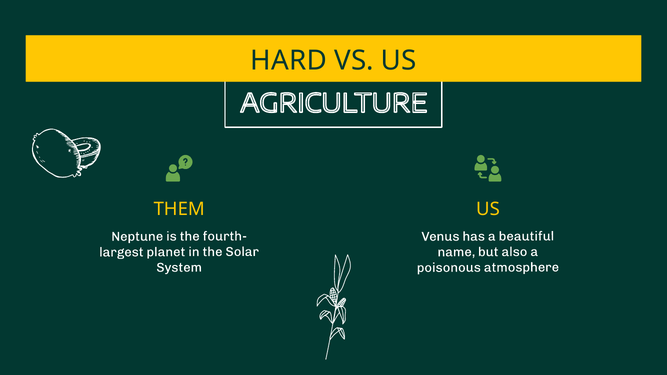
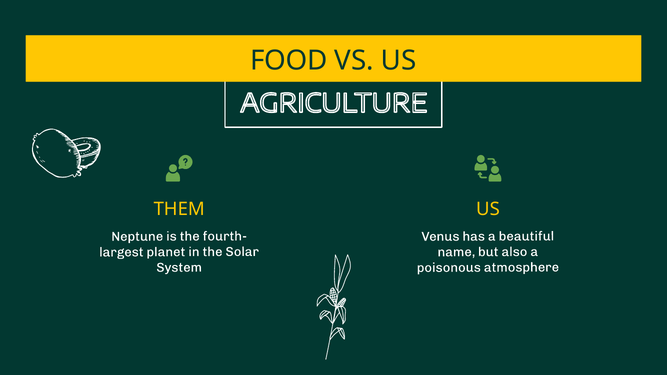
HARD: HARD -> FOOD (289, 61)
